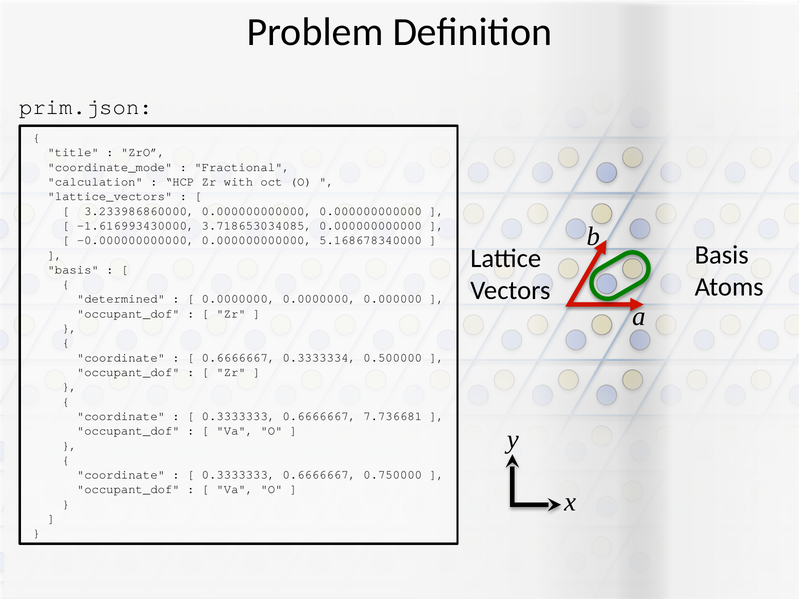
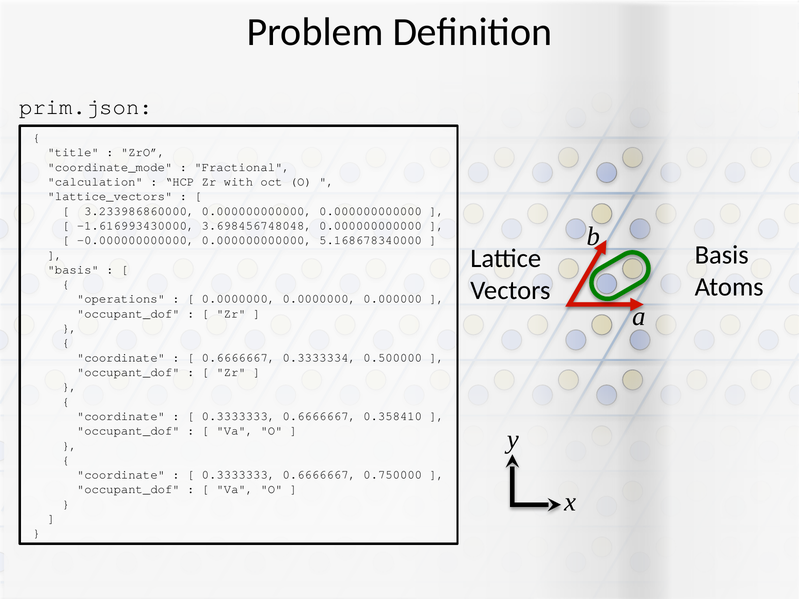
3.718653034085: 3.718653034085 -> 3.698456748048 (257, 226)
determined: determined -> operations (121, 299)
7.736681: 7.736681 -> 0.358410 (393, 416)
